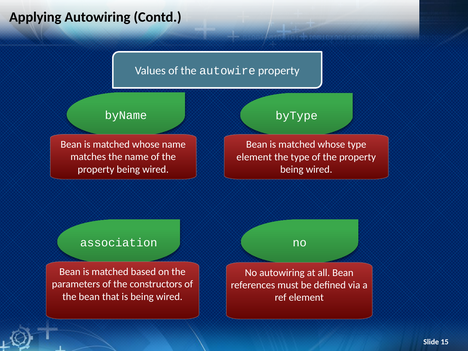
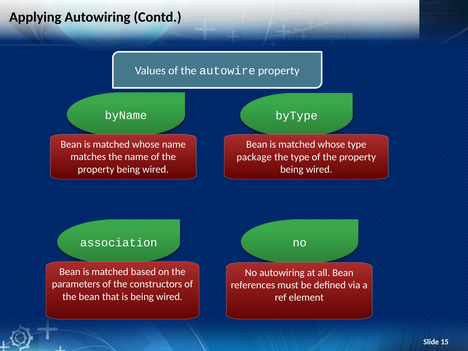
element: element -> package (254, 157)
